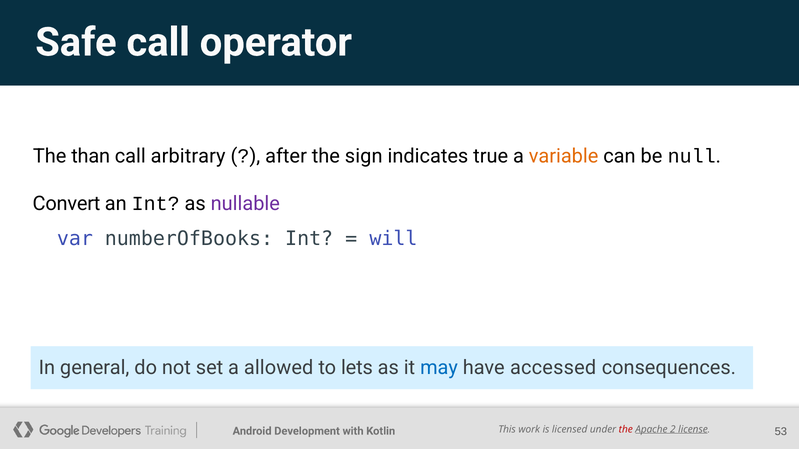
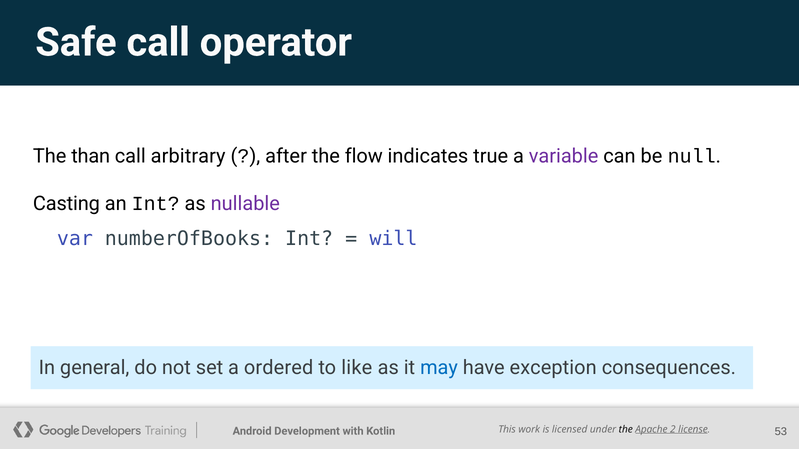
sign: sign -> flow (364, 157)
variable colour: orange -> purple (564, 157)
Convert: Convert -> Casting (66, 204)
allowed: allowed -> ordered (279, 368)
lets: lets -> like (357, 368)
accessed: accessed -> exception (553, 368)
the colour: red -> black (626, 430)
